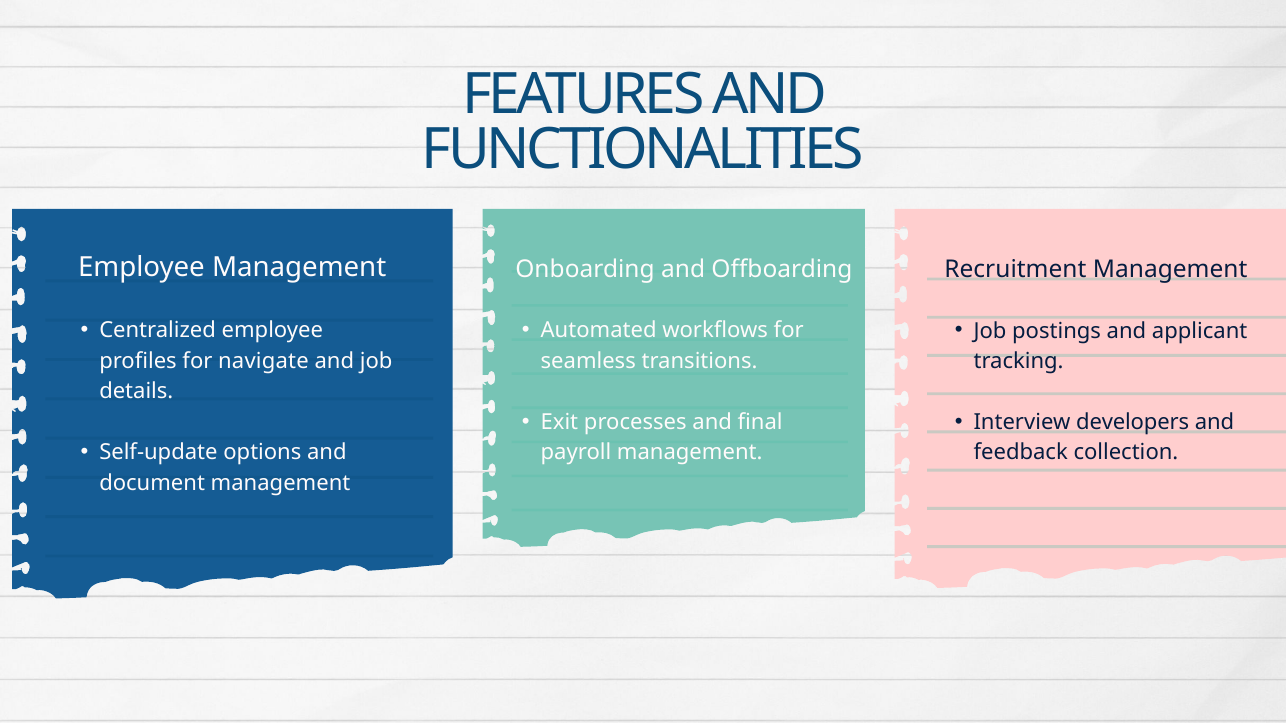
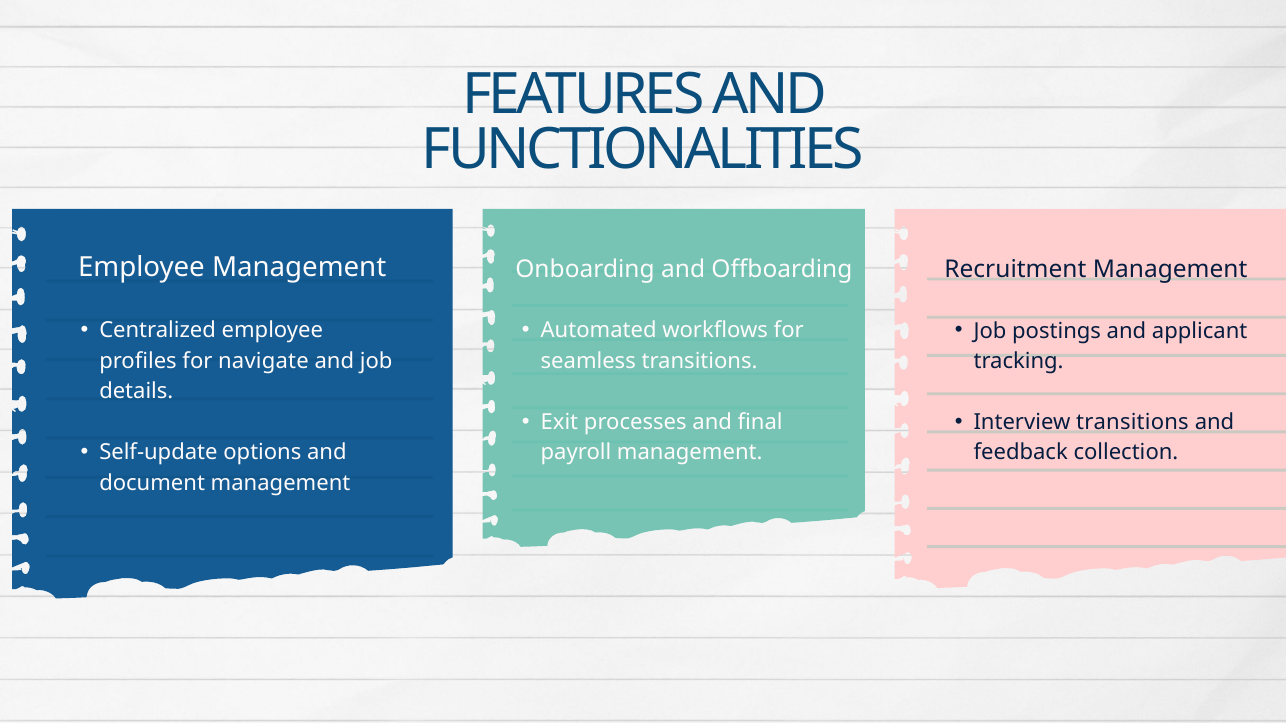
Interview developers: developers -> transitions (1132, 422)
